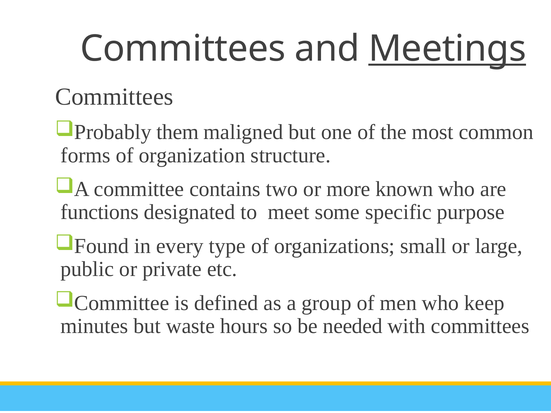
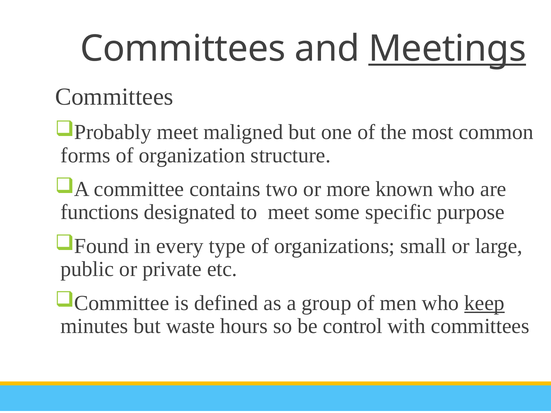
them: them -> meet (178, 132)
keep underline: none -> present (484, 303)
needed: needed -> control (353, 326)
